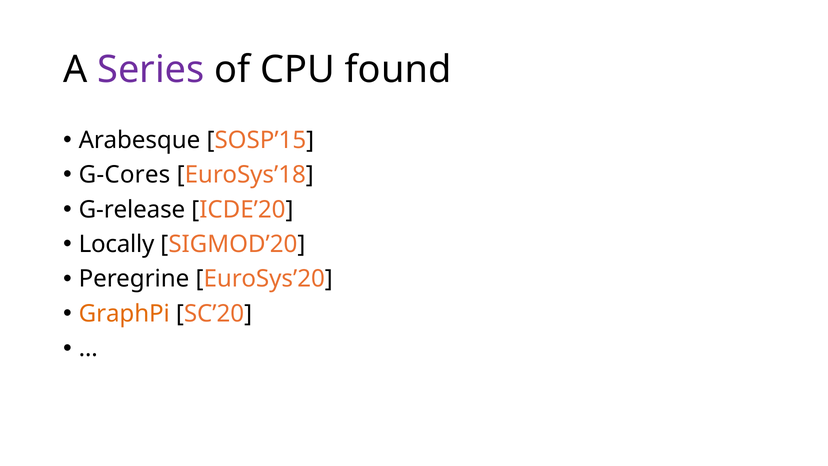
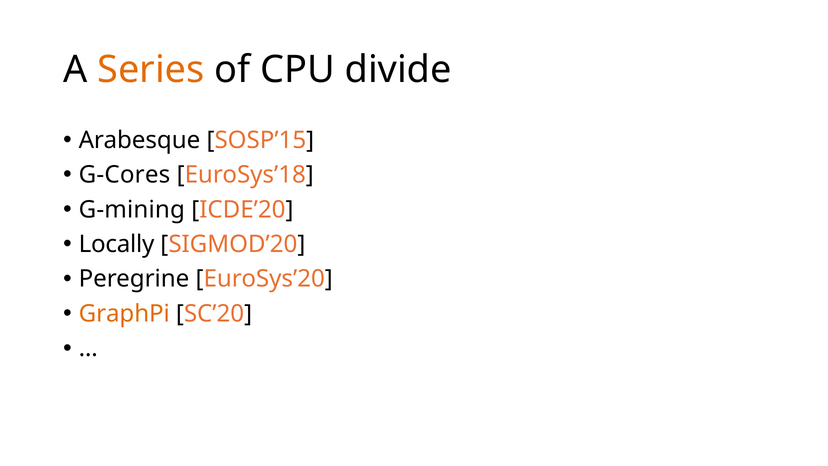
Series colour: purple -> orange (151, 70)
found: found -> divide (398, 70)
G-release: G-release -> G-mining (132, 209)
